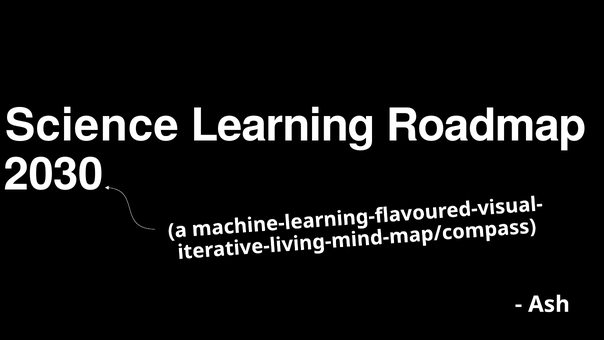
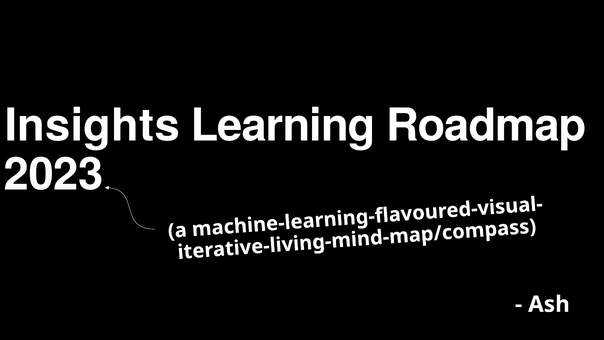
Science: Science -> Insights (92, 126)
2030: 2030 -> 2023 (54, 175)
